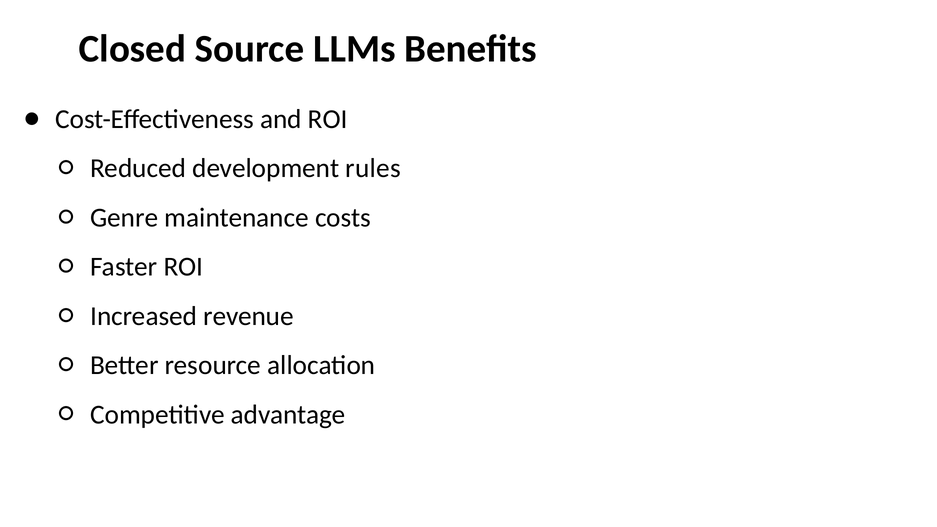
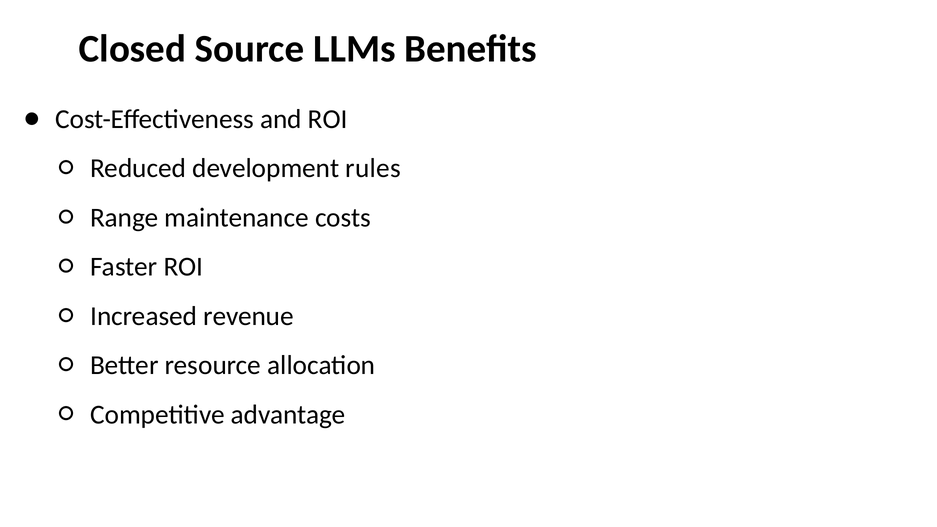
Genre: Genre -> Range (124, 218)
